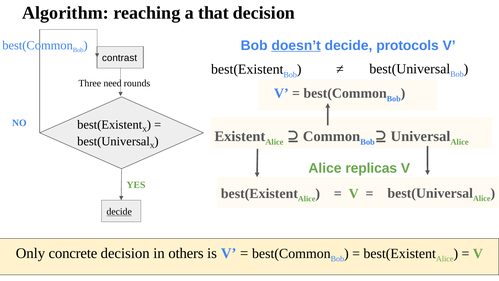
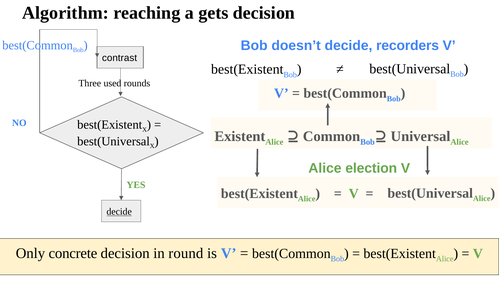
that: that -> gets (213, 13)
doesn’t underline: present -> none (296, 45)
protocols: protocols -> recorders (408, 45)
need: need -> used (112, 83)
replicas: replicas -> election (371, 168)
others: others -> round (186, 253)
